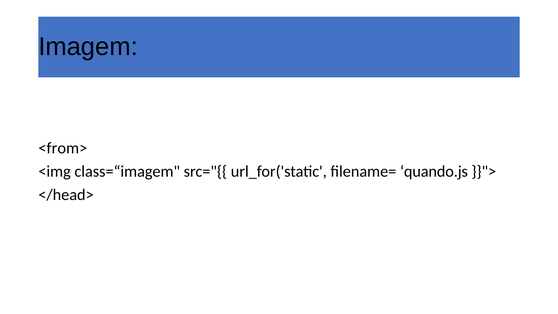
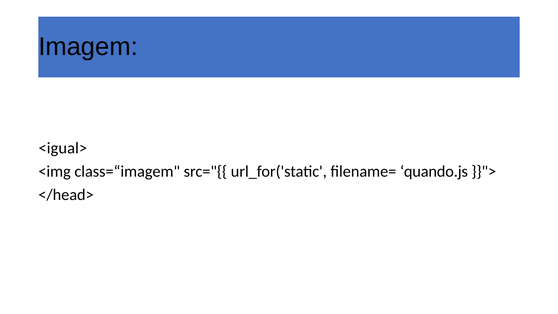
<from>: <from> -> <igual> (63, 148)
